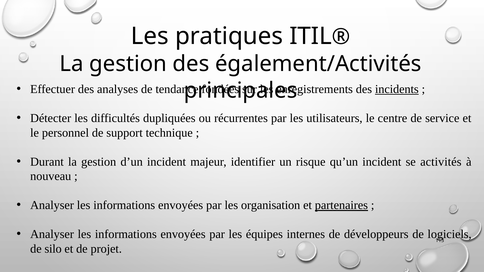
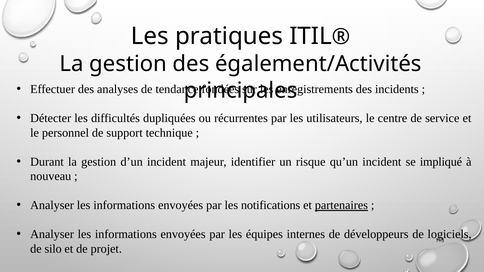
incidents underline: present -> none (397, 89)
activités: activités -> impliqué (441, 162)
organisation: organisation -> notifications (271, 205)
